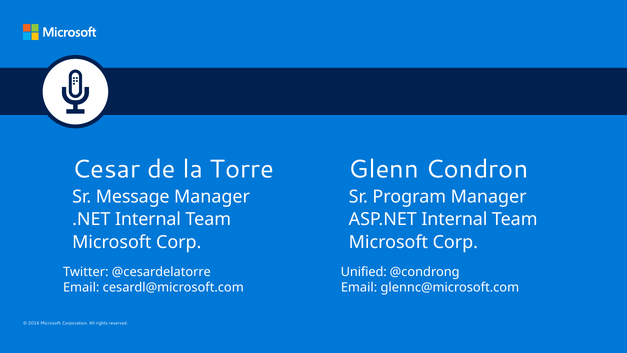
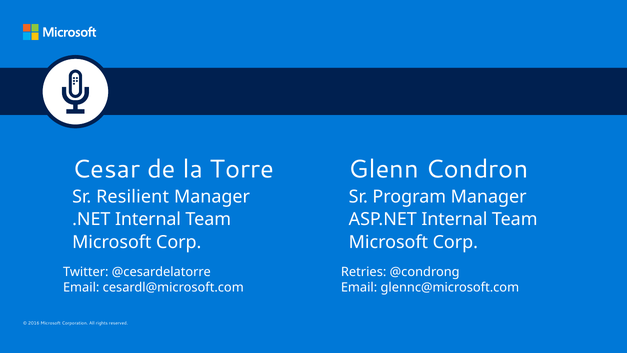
Message: Message -> Resilient (133, 196)
Unified: Unified -> Retries (364, 272)
